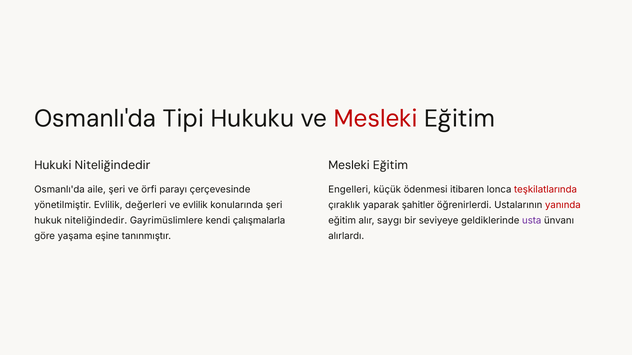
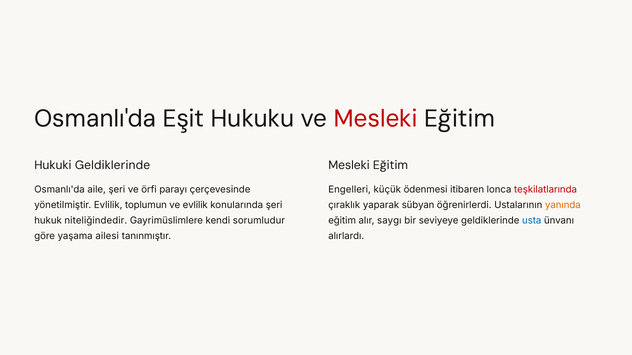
Tipi: Tipi -> Eşit (184, 119)
Hukuki Niteliğindedir: Niteliğindedir -> Geldiklerinde (113, 165)
değerleri: değerleri -> toplumun (146, 205)
şahitler: şahitler -> sübyan (418, 205)
yanında colour: red -> orange (563, 205)
çalışmalarla: çalışmalarla -> sorumludur (259, 221)
usta colour: purple -> blue (532, 221)
eşine: eşine -> ailesi (107, 237)
